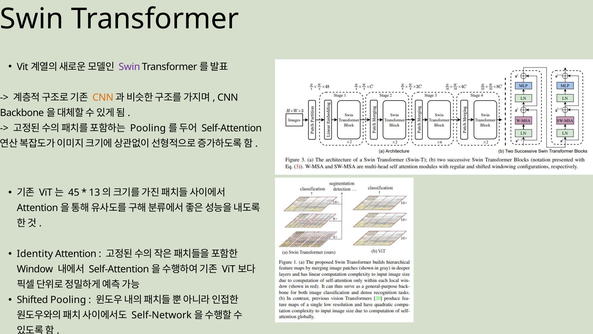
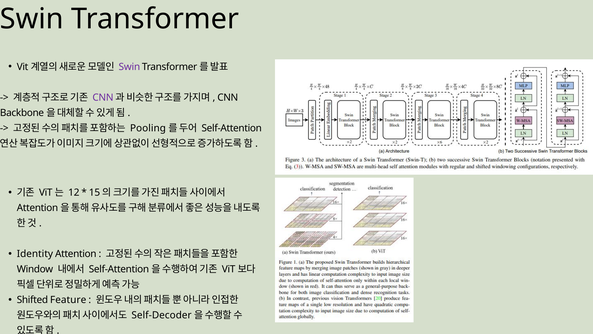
CNN colour: orange -> purple (103, 97)
45: 45 -> 12 (74, 192)
13: 13 -> 15 (94, 192)
Shifted Pooling: Pooling -> Feature (68, 300)
Self-Network: Self-Network -> Self-Decoder (162, 315)
